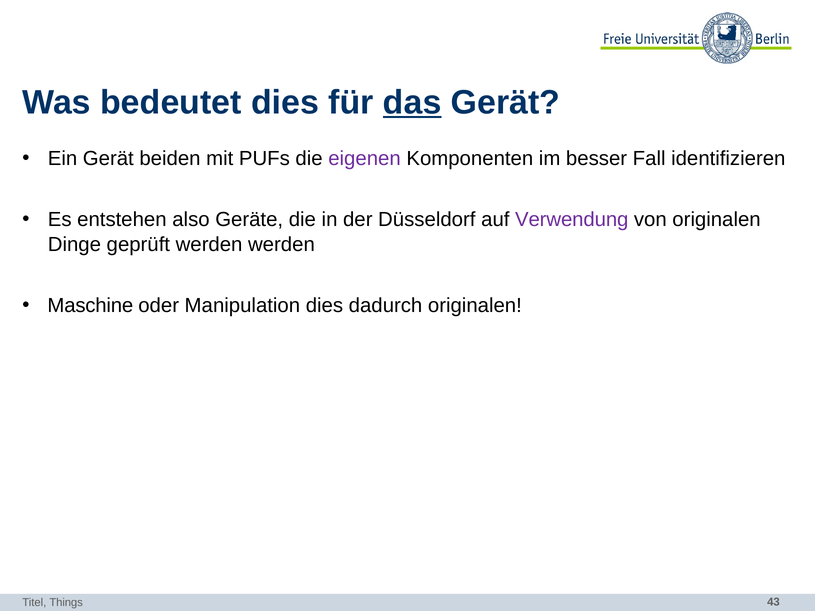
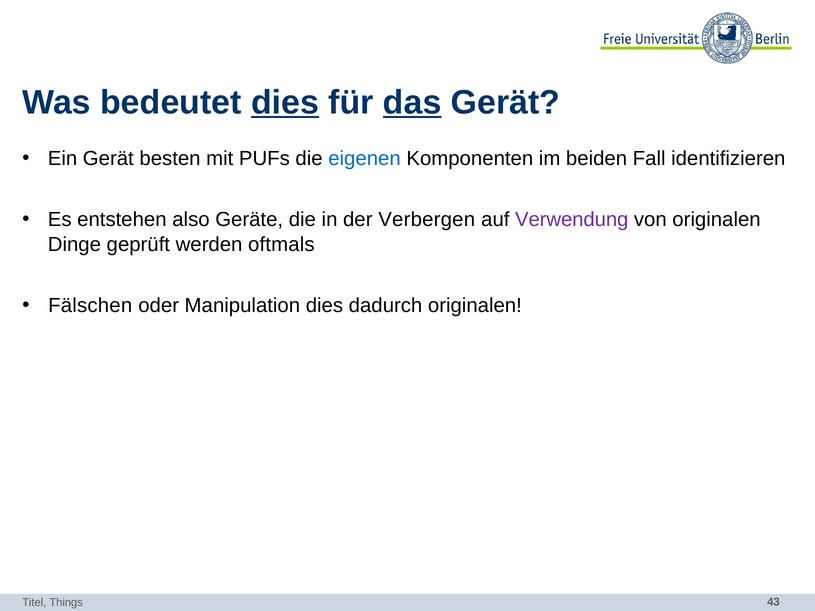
dies underline: none -> present (285, 103)
beiden: beiden -> besten (170, 158)
eigenen colour: purple -> blue (365, 158)
besser: besser -> beiden (597, 158)
Düsseldorf: Düsseldorf -> Verbergen (427, 220)
werden werden: werden -> oftmals (281, 245)
Maschine: Maschine -> Fälschen (90, 306)
